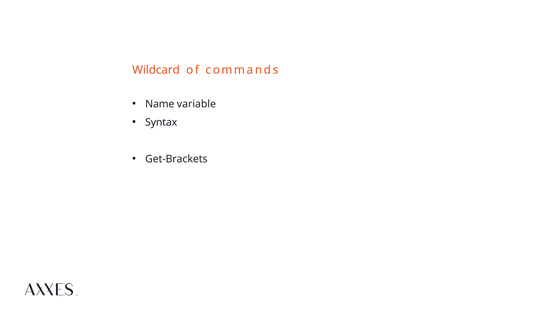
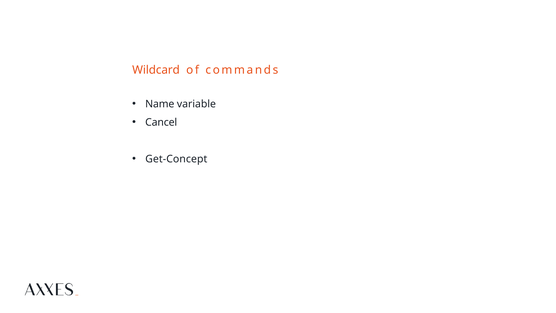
Syntax: Syntax -> Cancel (161, 122)
Get-Brackets: Get-Brackets -> Get-Concept (176, 159)
